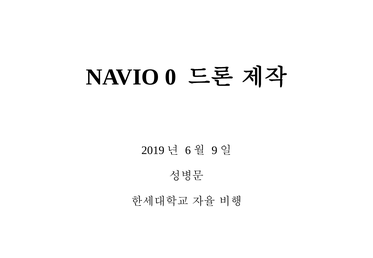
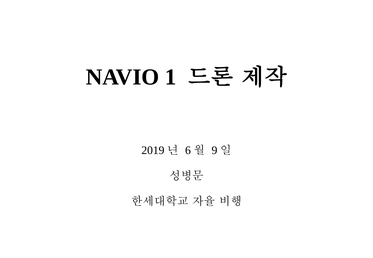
0: 0 -> 1 (171, 77)
